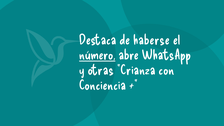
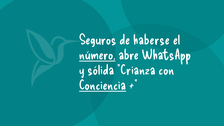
Destaca: Destaca -> Seguros (98, 40)
otras: otras -> sólida (101, 70)
Conciencia underline: none -> present (103, 85)
